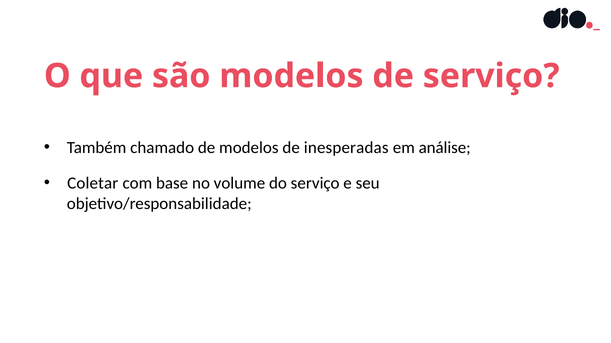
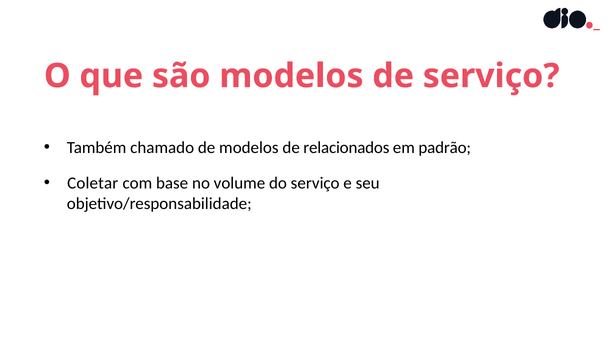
inesperadas: inesperadas -> relacionados (346, 148)
análise: análise -> padrão (445, 148)
